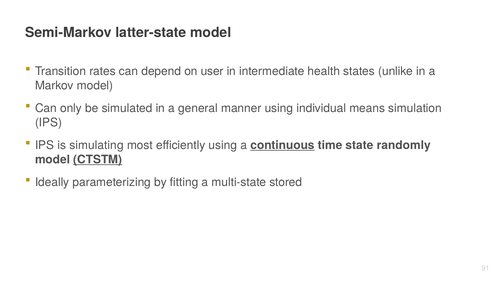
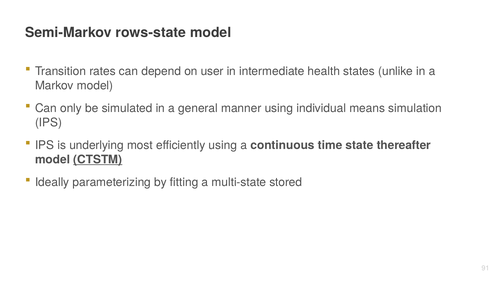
latter-state: latter-state -> rows-state (151, 32)
simulating: simulating -> underlying (97, 145)
continuous underline: present -> none (283, 145)
randomly: randomly -> thereafter (404, 145)
